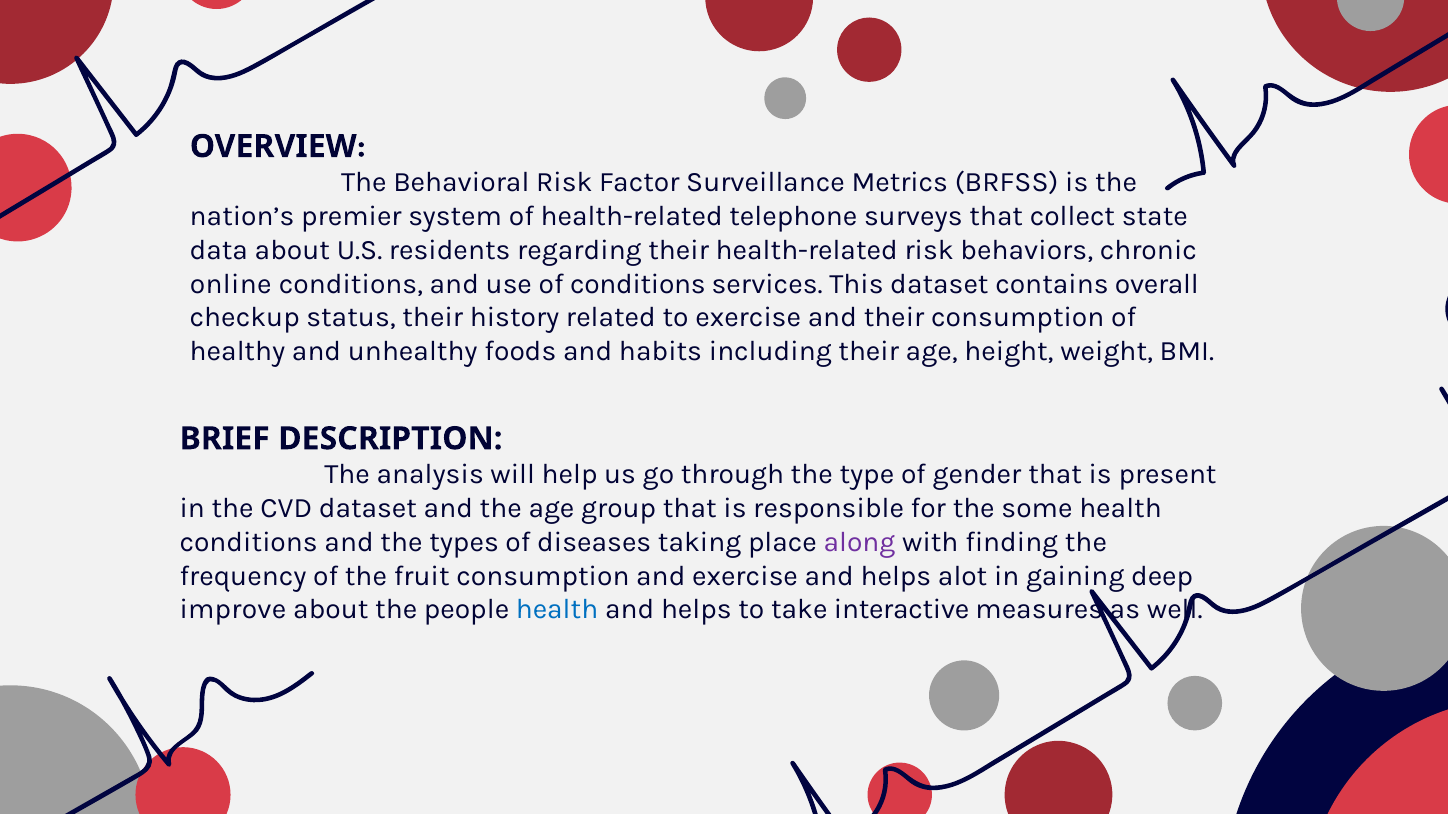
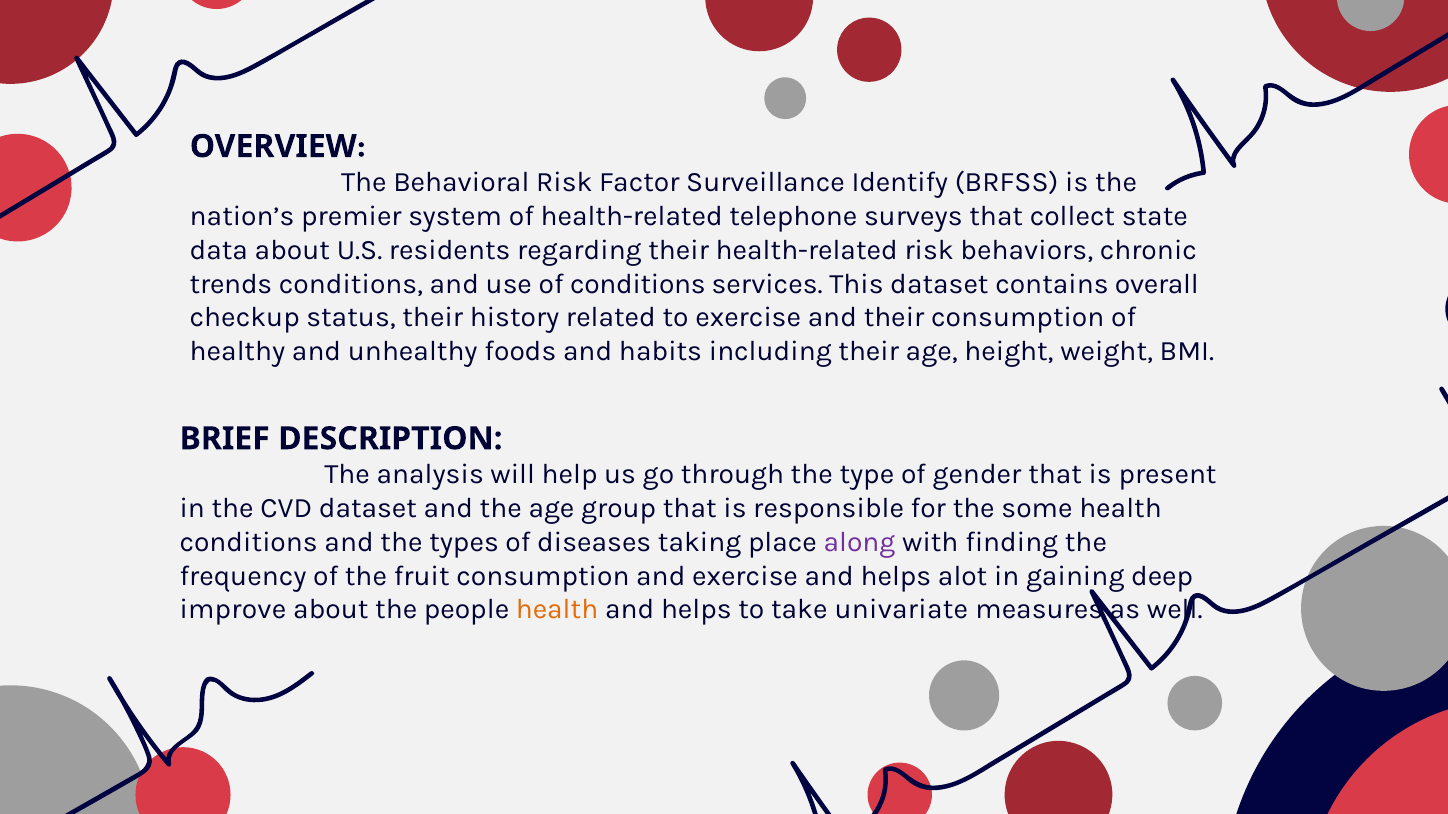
Metrics: Metrics -> Identify (900, 182)
online: online -> trends (231, 284)
health colour: blue -> orange (557, 610)
interactive: interactive -> univariate (901, 610)
